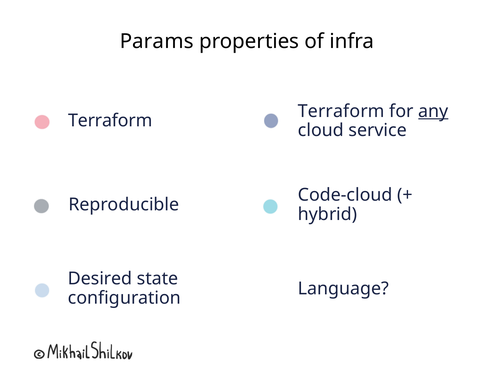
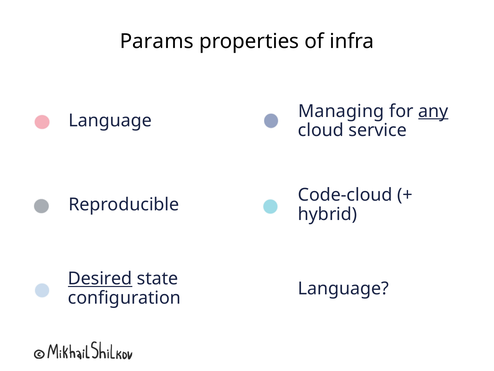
Terraform: Terraform -> Managing (341, 111)
Terraform: Terraform -> Language (110, 121)
Desired underline: none -> present (100, 278)
